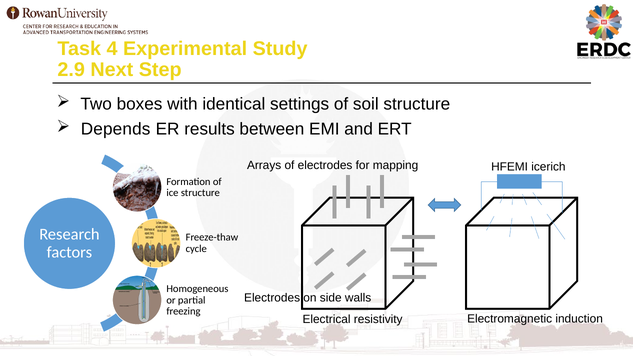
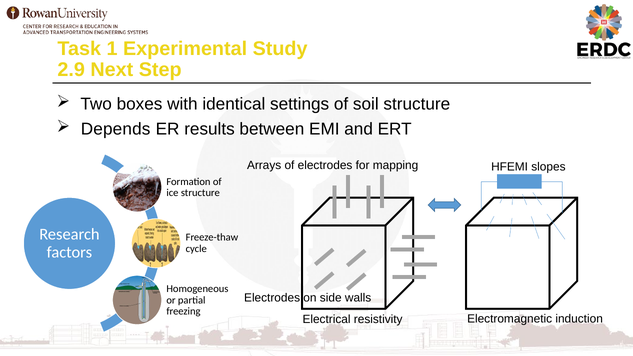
4: 4 -> 1 (112, 49)
icerich: icerich -> slopes (548, 167)
